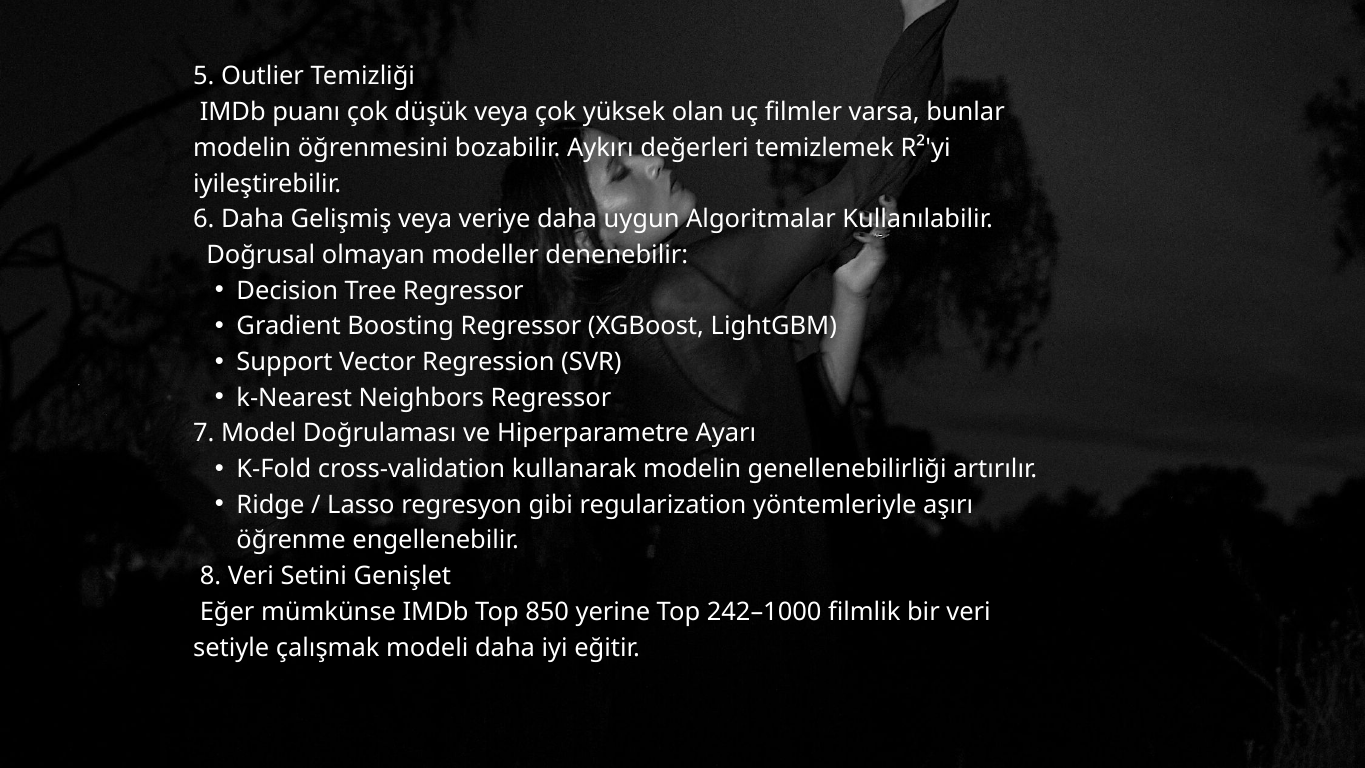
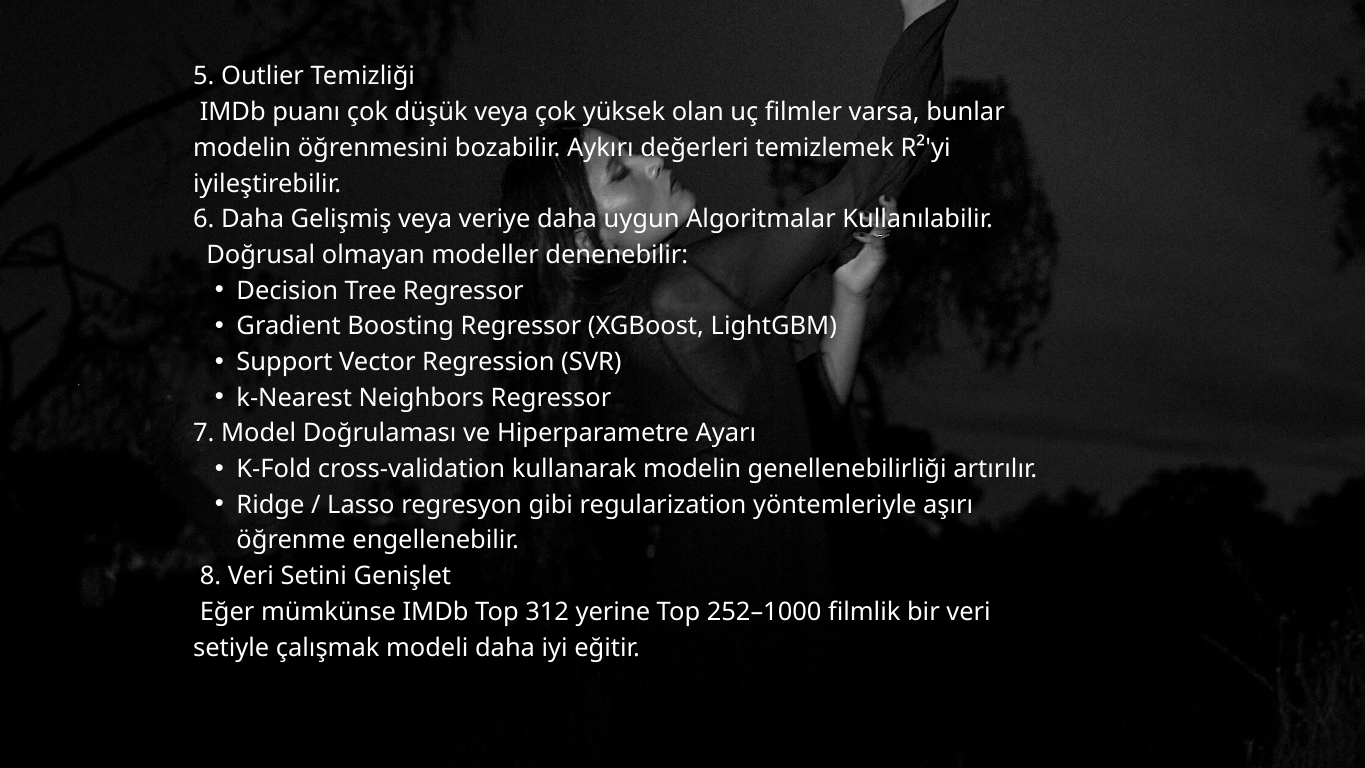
850: 850 -> 312 (547, 612)
242–1000: 242–1000 -> 252–1000 (764, 612)
